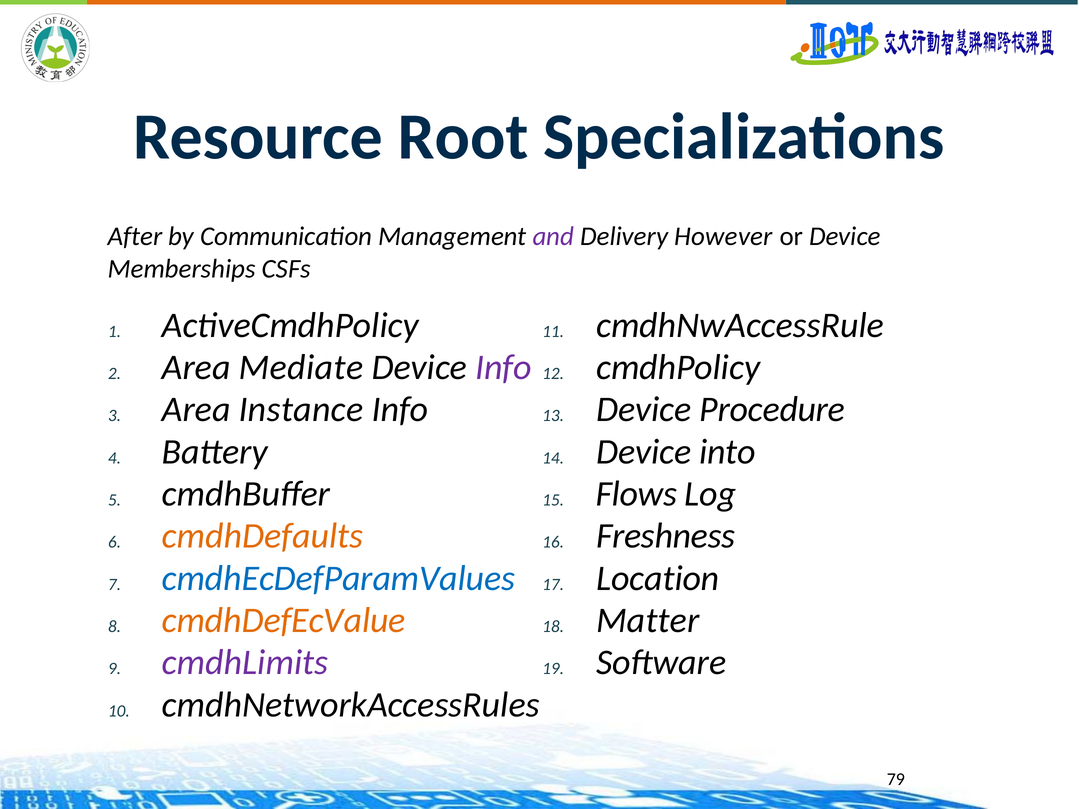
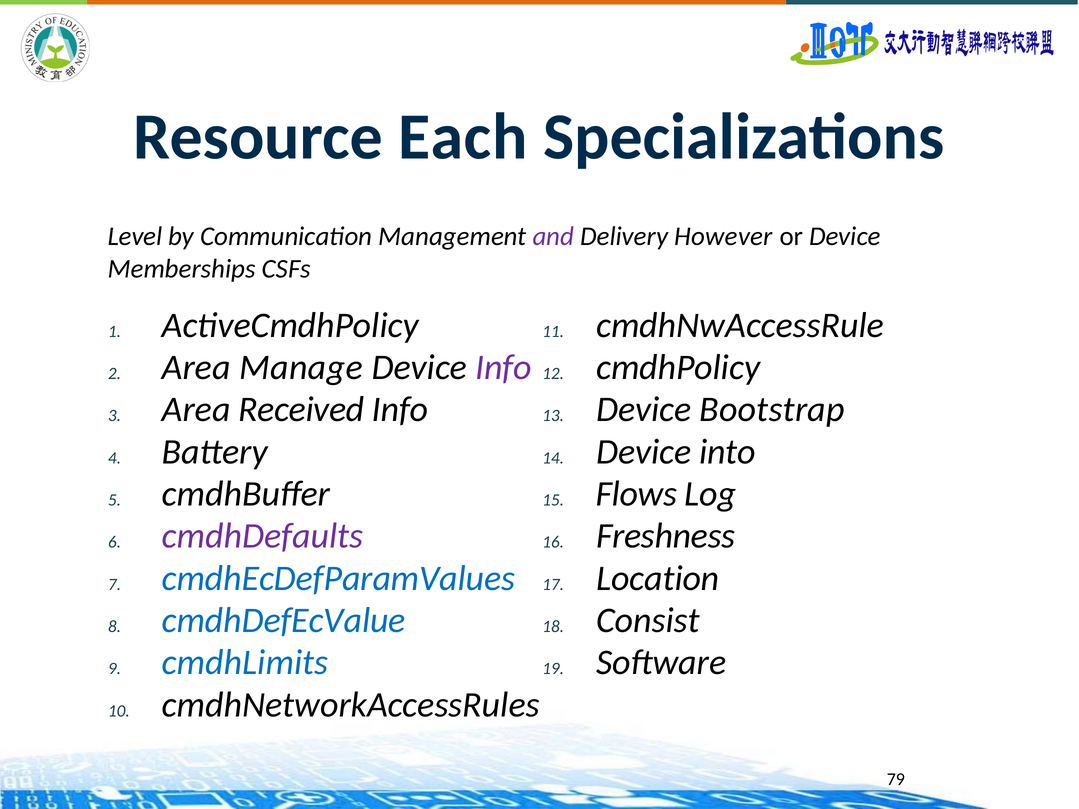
Root: Root -> Each (463, 137)
After: After -> Level (135, 236)
Mediate: Mediate -> Manage (301, 368)
Instance: Instance -> Received (301, 410)
Procedure: Procedure -> Bootstrap (772, 410)
cmdhDefaults colour: orange -> purple (263, 536)
cmdhDefEcValue colour: orange -> blue (284, 621)
Matter: Matter -> Consist (648, 621)
cmdhLimits colour: purple -> blue (245, 663)
